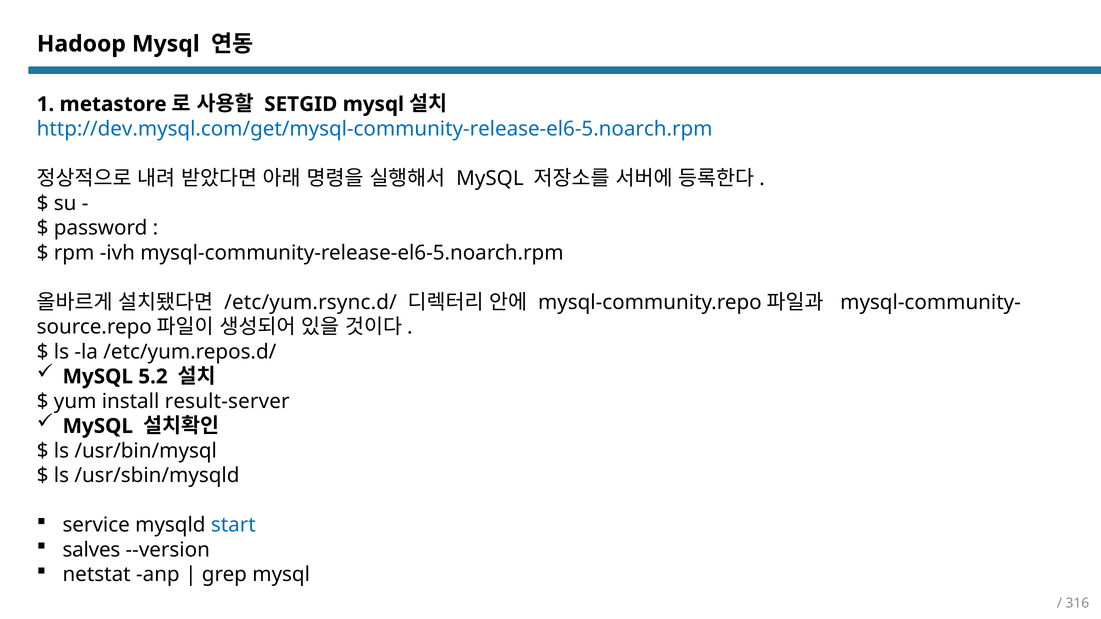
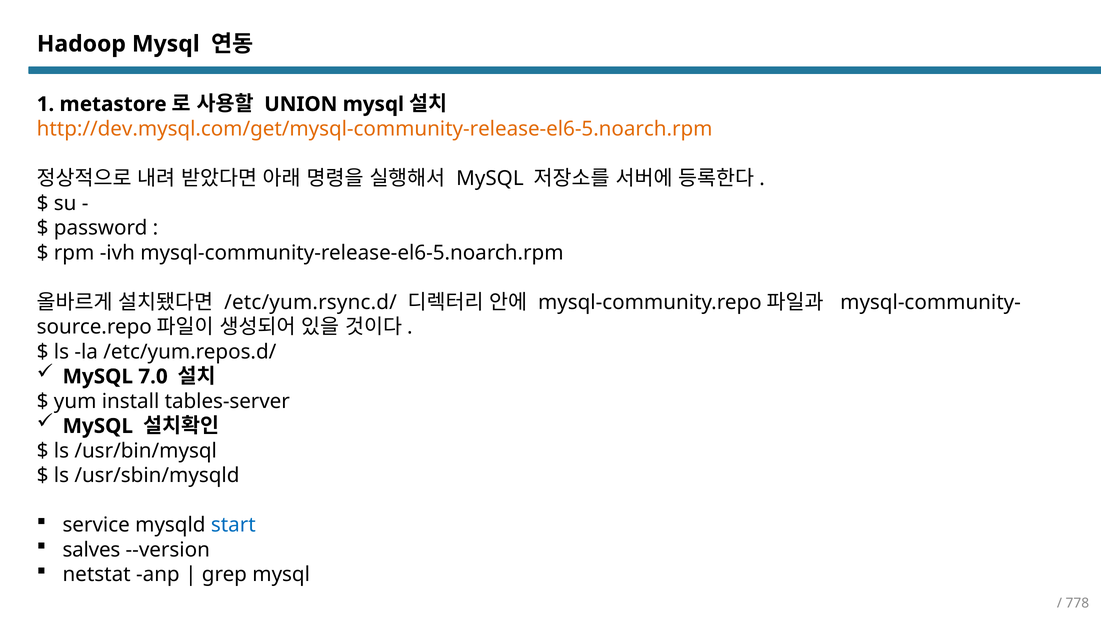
SETGID: SETGID -> UNION (301, 104)
http://dev.mysql.com/get/mysql-community-release-el6-5.noarch.rpm colour: blue -> orange (375, 129)
5.2: 5.2 -> 7.0 (153, 377)
result-server: result-server -> tables-server (227, 402)
316: 316 -> 778 (1077, 603)
